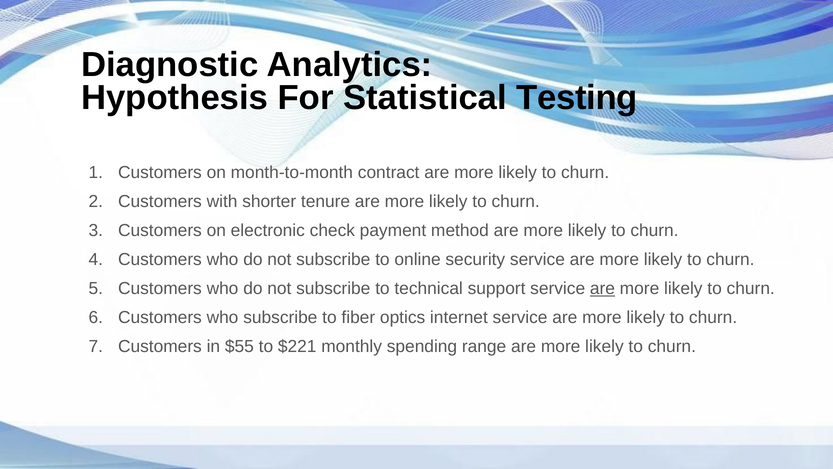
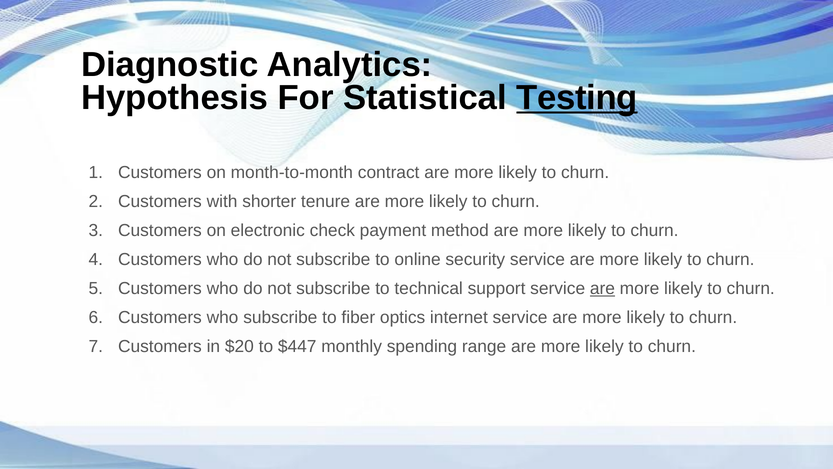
Testing underline: none -> present (577, 98)
$55: $55 -> $20 (239, 346)
$221: $221 -> $447 (297, 346)
